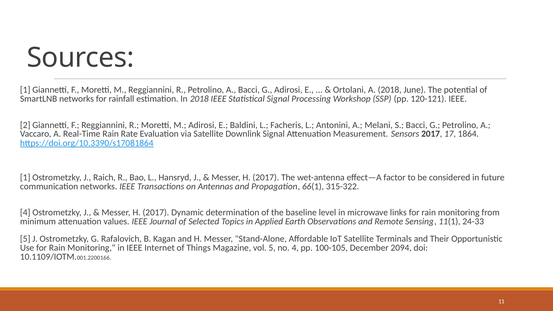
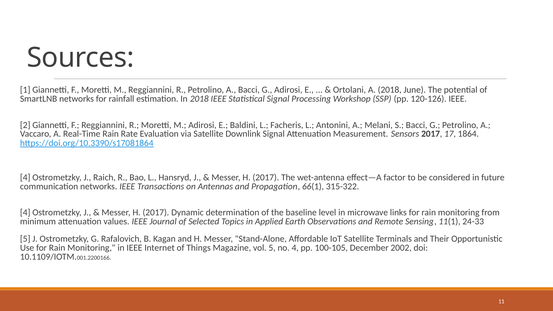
120-121: 120-121 -> 120-126 (429, 99)
1: 1 -> 4 (25, 178)
2094: 2094 -> 2002 (401, 248)
